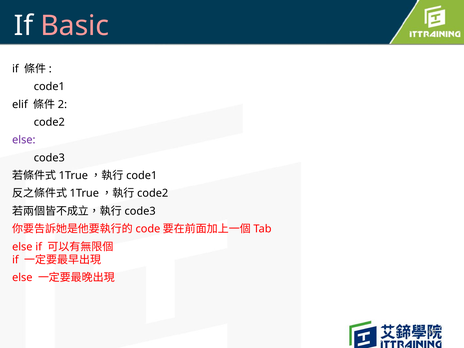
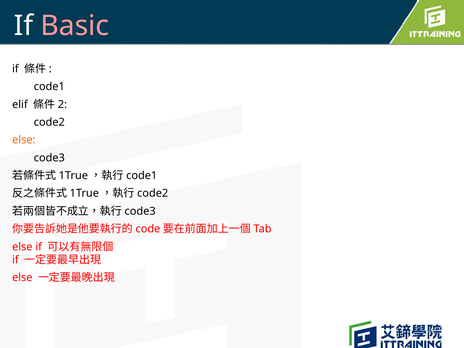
else colour: purple -> orange (24, 140)
